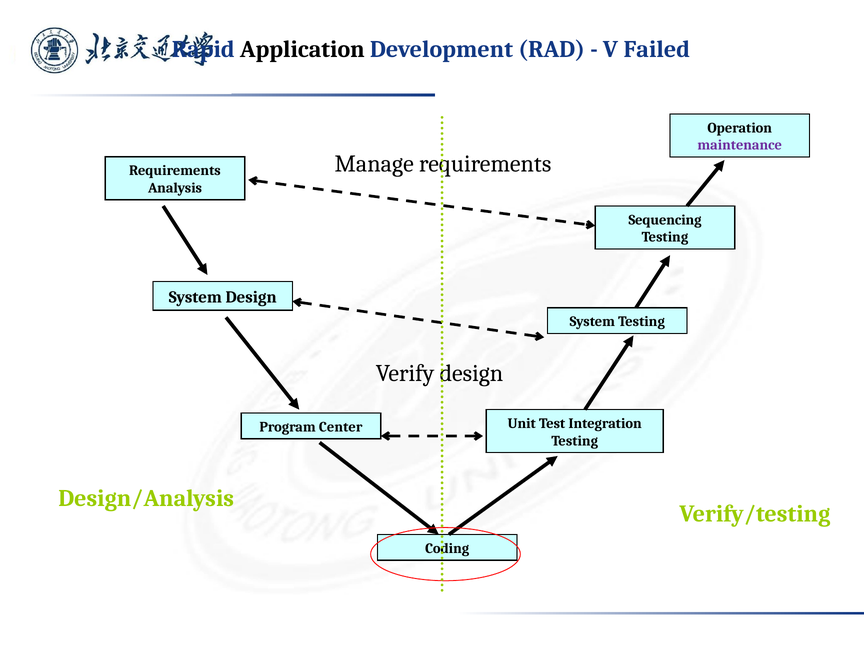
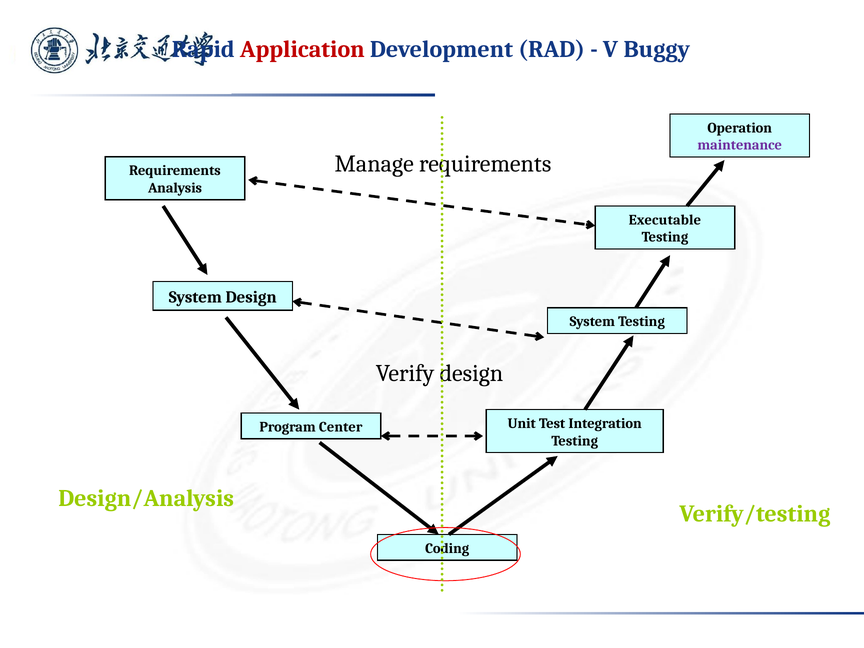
Application colour: black -> red (302, 49)
Failed: Failed -> Buggy (657, 49)
Sequencing: Sequencing -> Executable (665, 220)
